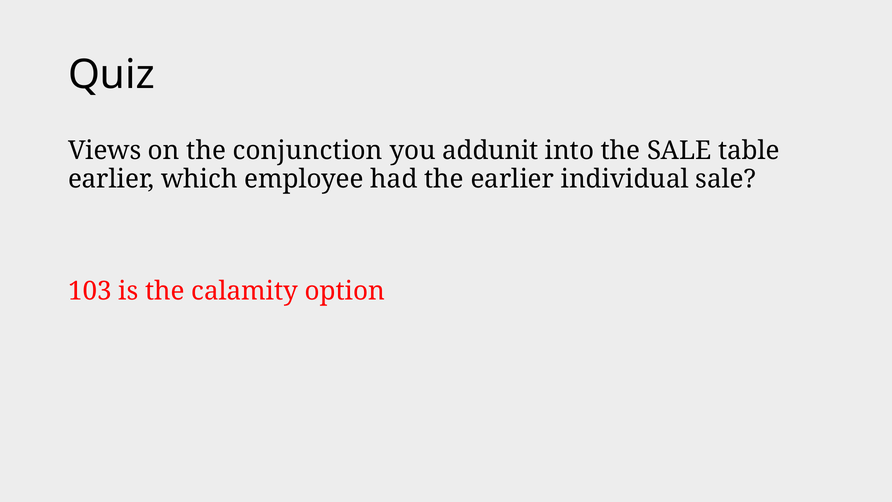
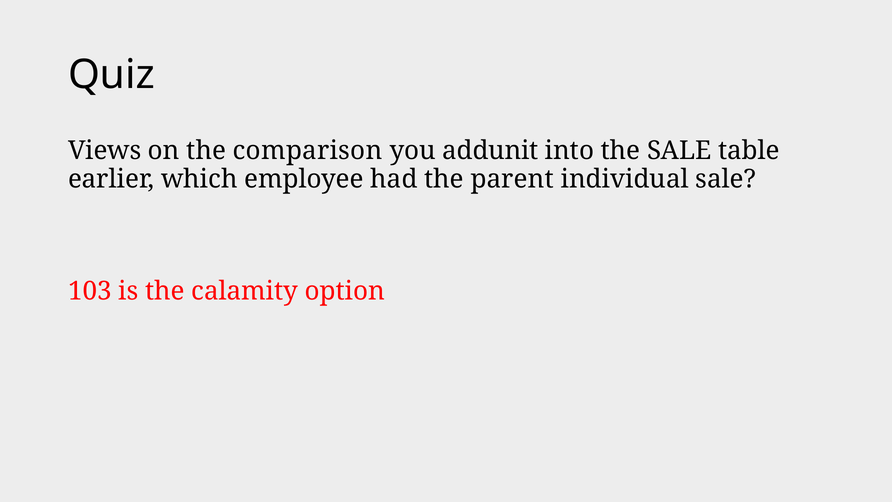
conjunction: conjunction -> comparison (308, 151)
the earlier: earlier -> parent (512, 179)
